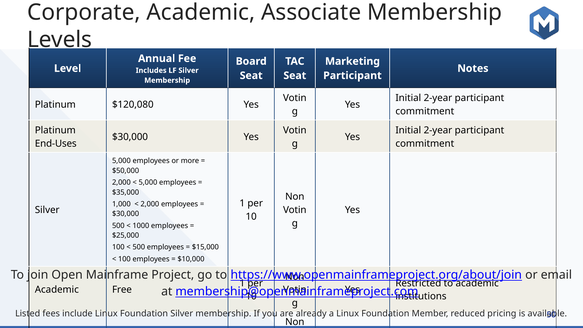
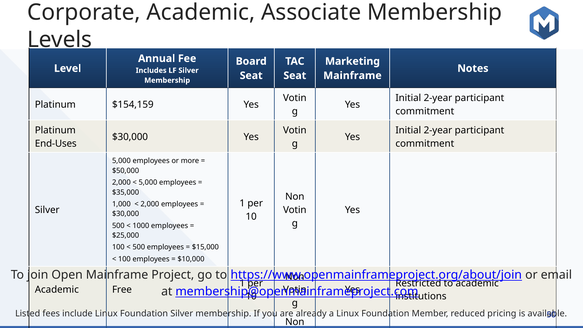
Participant: Participant -> Mainframe (352, 76)
$120,080: $120,080 -> $154,159 (133, 105)
